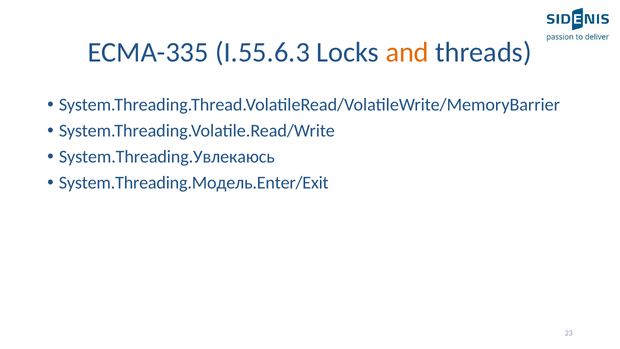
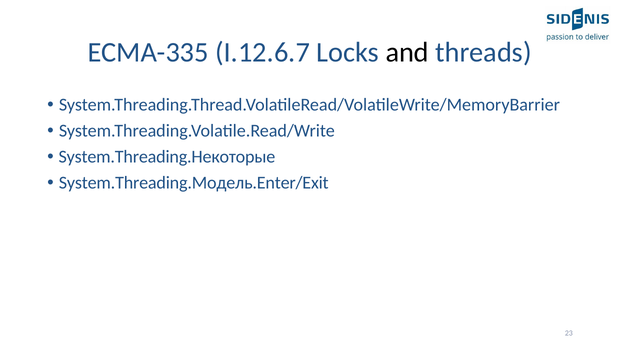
I.55.6.3: I.55.6.3 -> I.12.6.7 (263, 52)
and colour: orange -> black (407, 52)
System.Threading.Увлекаюсь: System.Threading.Увлекаюсь -> System.Threading.Некоторые (167, 157)
